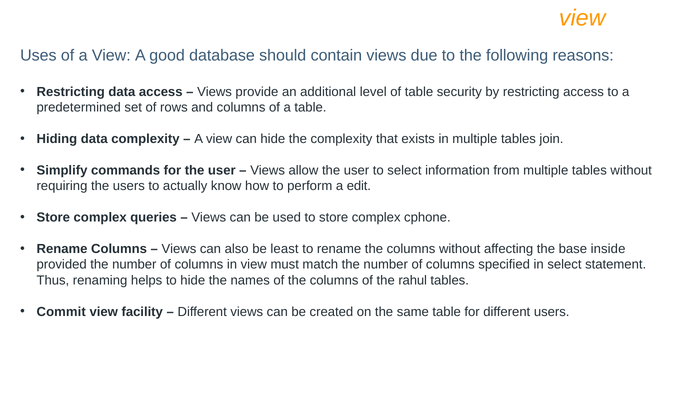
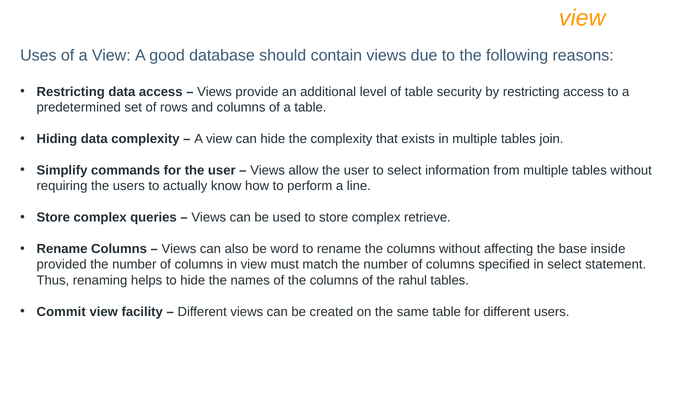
edit: edit -> line (359, 186)
cphone: cphone -> retrieve (427, 217)
least: least -> word (285, 249)
